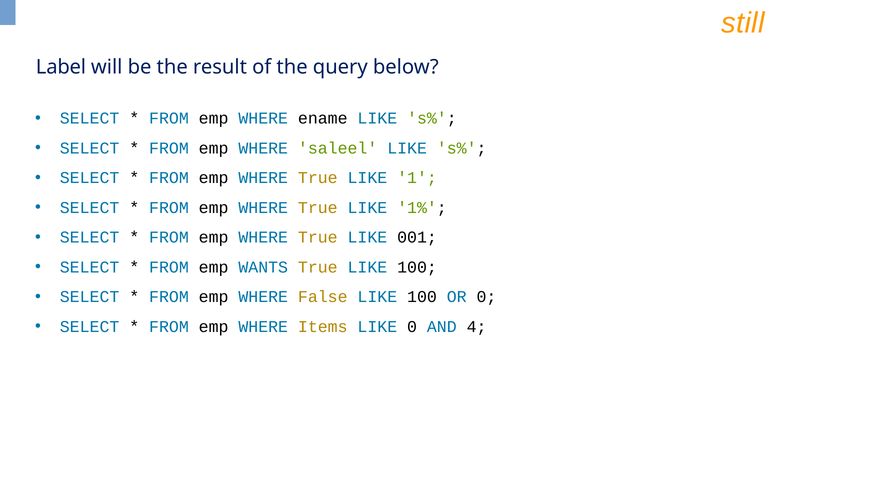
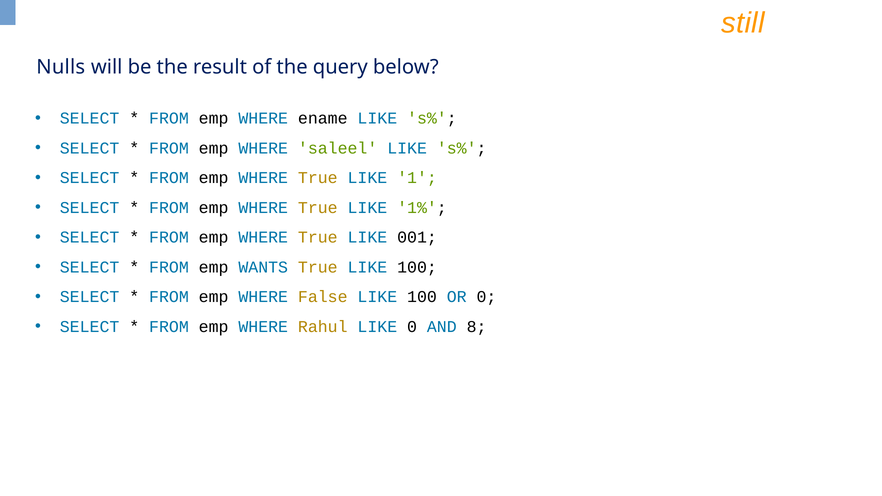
Label: Label -> Nulls (61, 67)
Items: Items -> Rahul (323, 327)
4: 4 -> 8 (477, 327)
